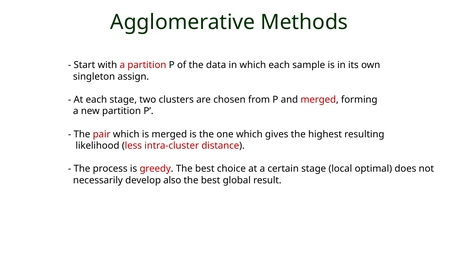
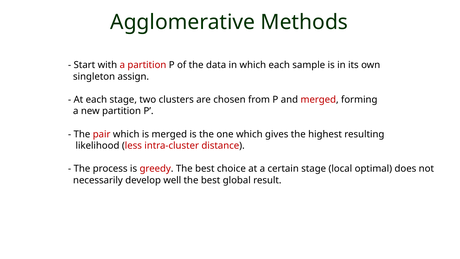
also: also -> well (172, 180)
